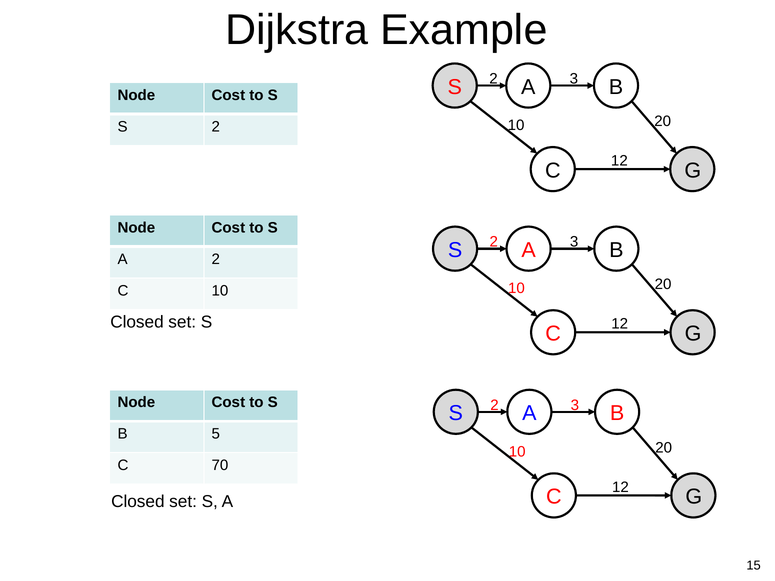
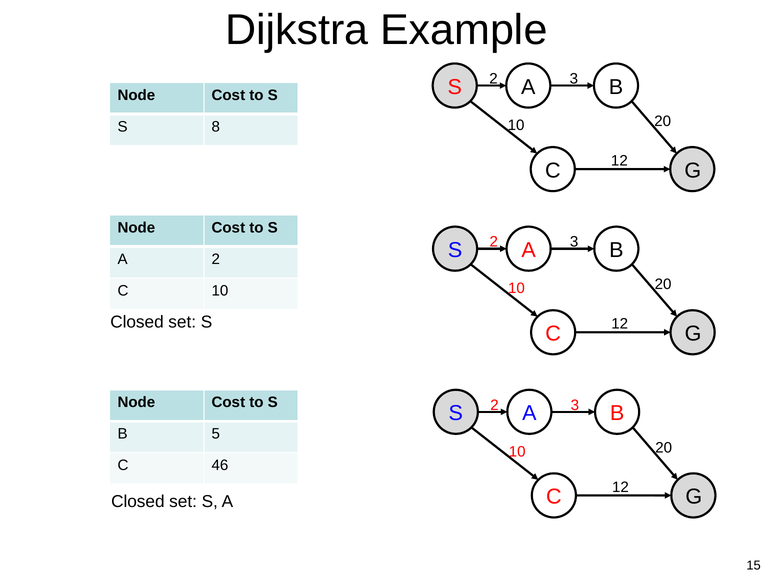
S 2: 2 -> 8 (216, 127)
70: 70 -> 46 (220, 465)
